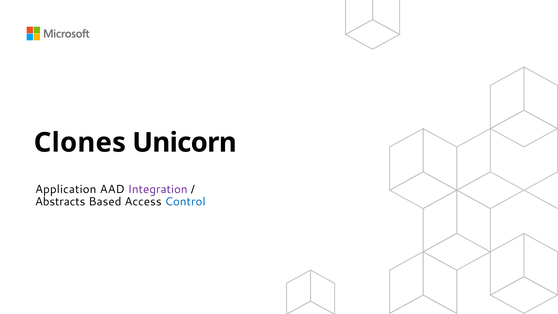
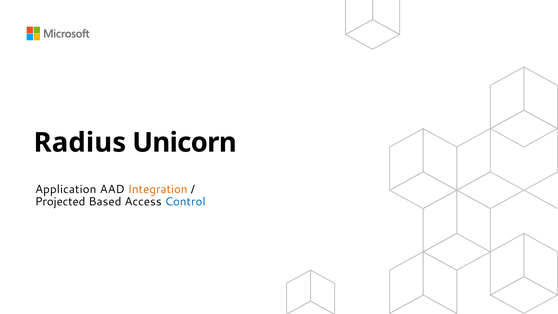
Clones: Clones -> Radius (80, 143)
Integration colour: purple -> orange (158, 189)
Abstracts: Abstracts -> Projected (60, 202)
